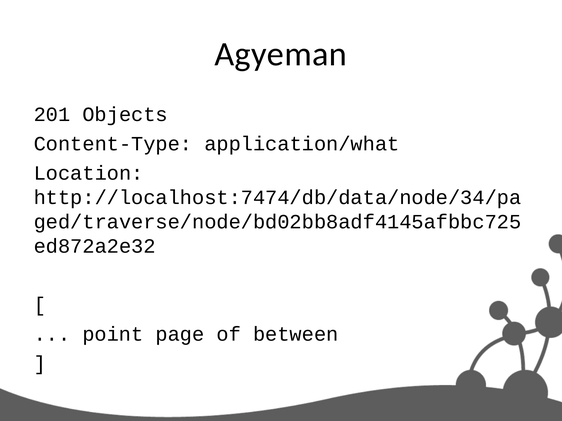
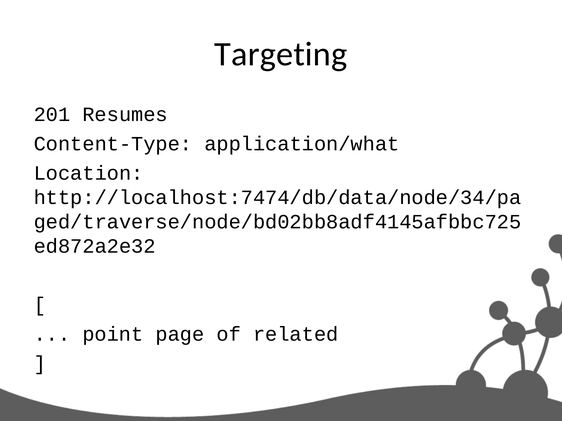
Agyeman: Agyeman -> Targeting (281, 54)
Objects: Objects -> Resumes (125, 115)
between: between -> related (296, 334)
